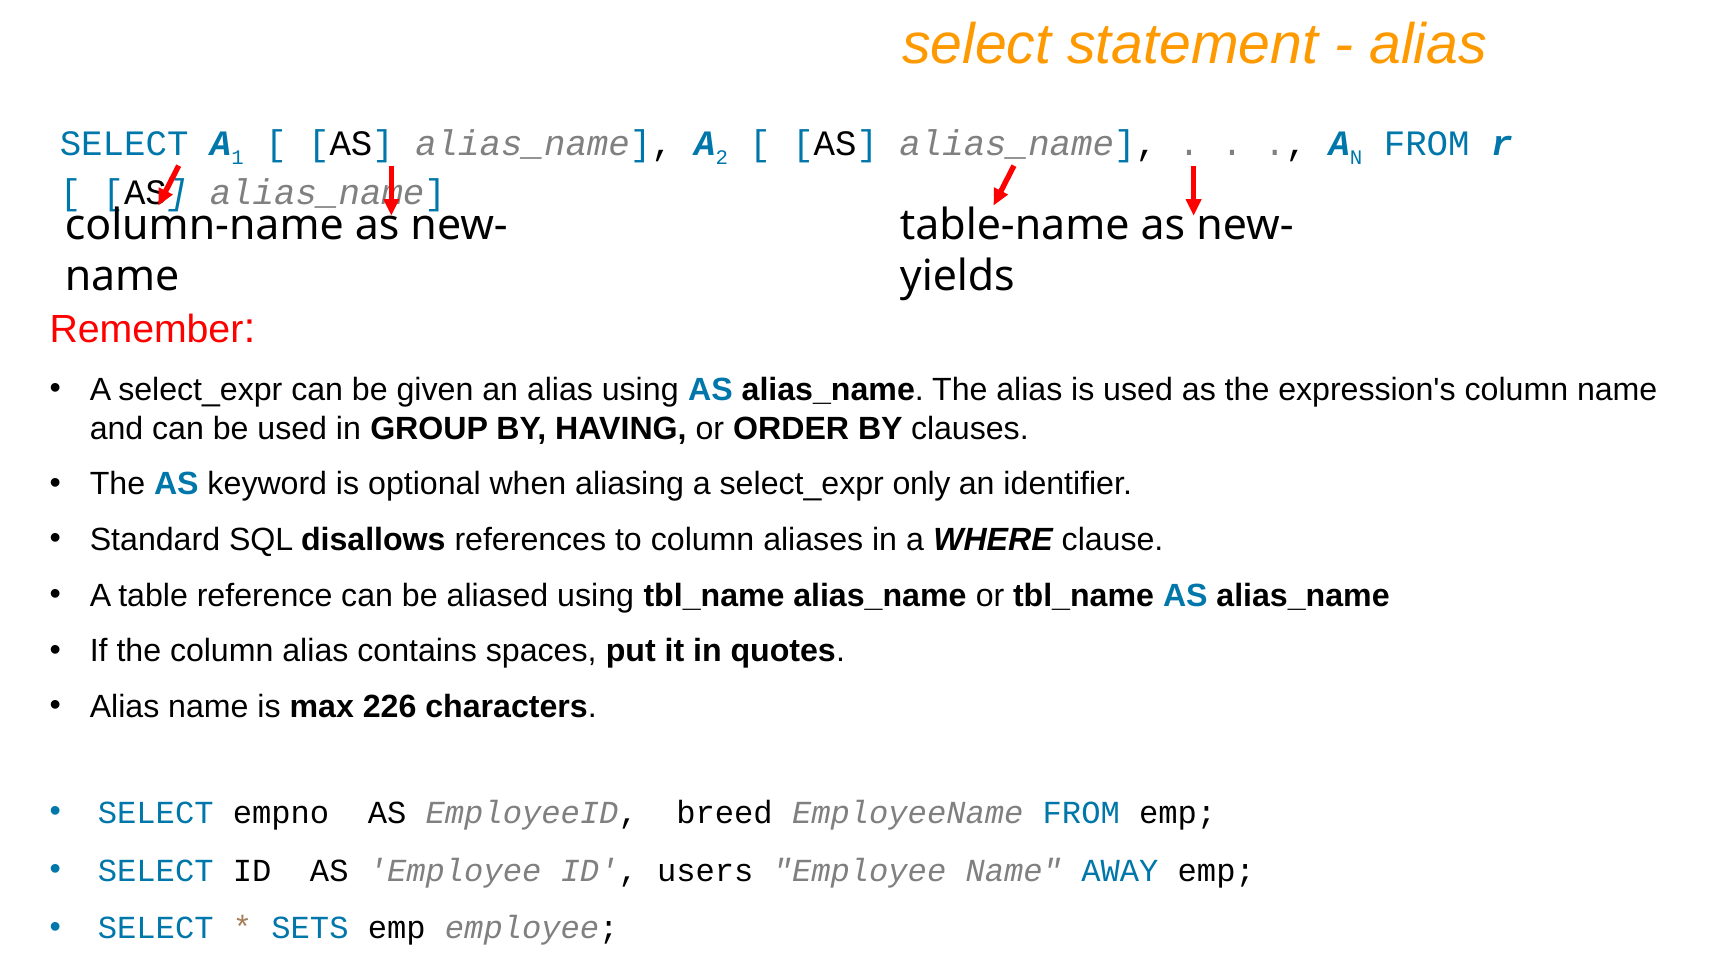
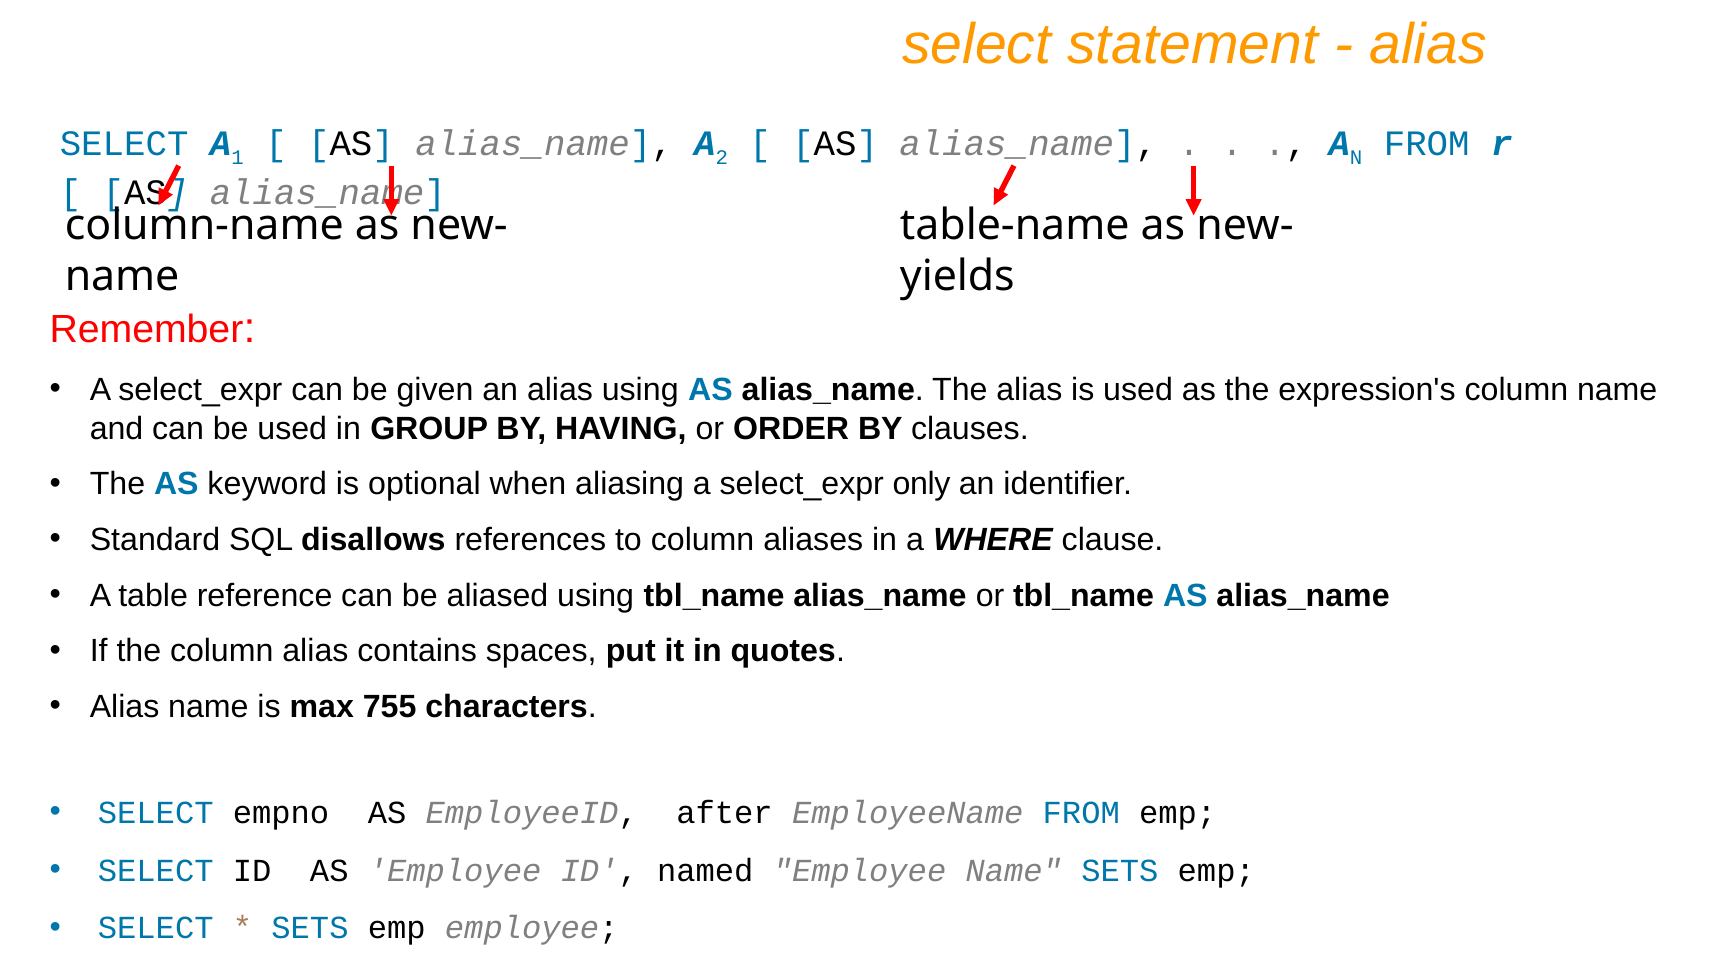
226: 226 -> 755 (390, 707)
breed: breed -> after (725, 813)
users: users -> named (705, 871)
Name AWAY: AWAY -> SETS (1120, 871)
